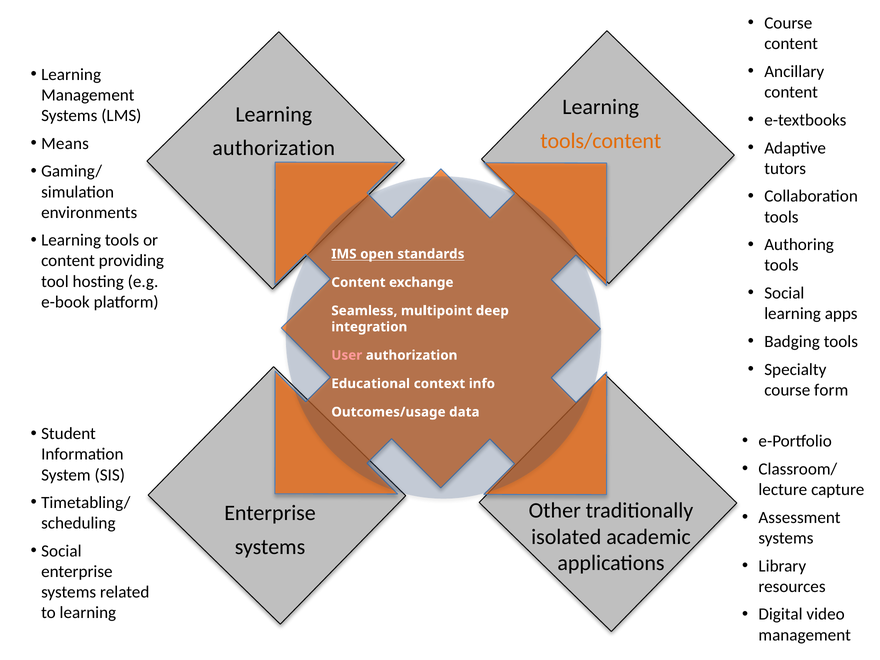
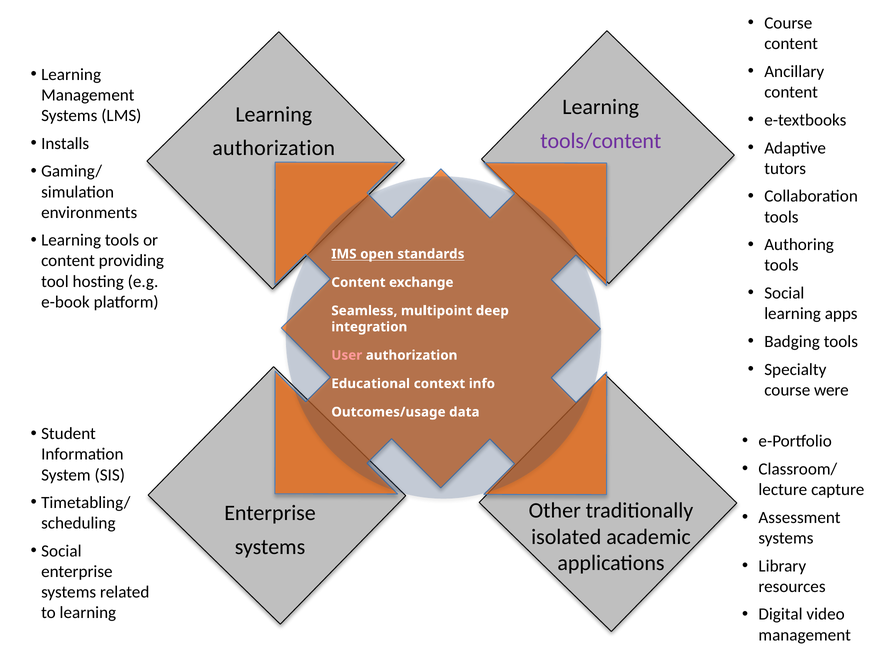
tools/content colour: orange -> purple (601, 141)
Means: Means -> Installs (65, 143)
form: form -> were (831, 390)
